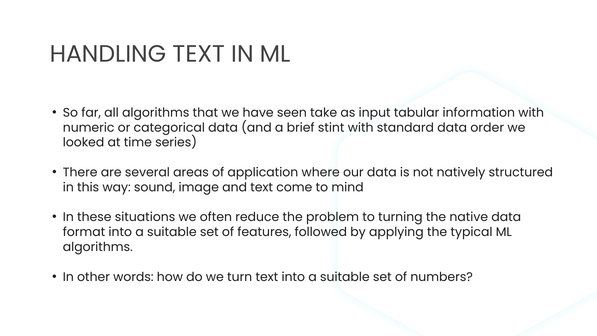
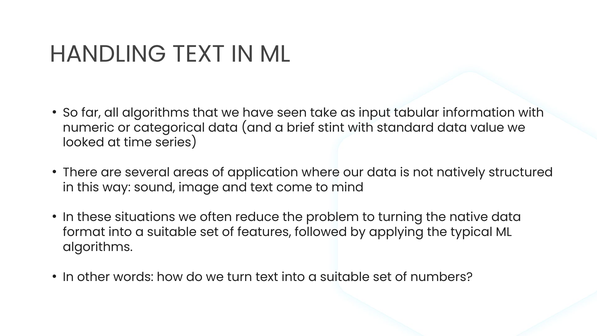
order: order -> value (487, 128)
